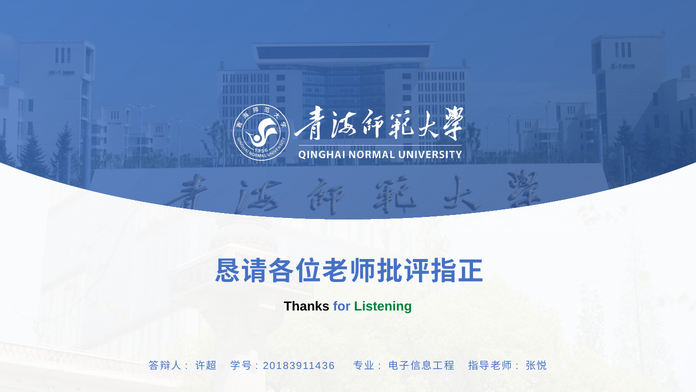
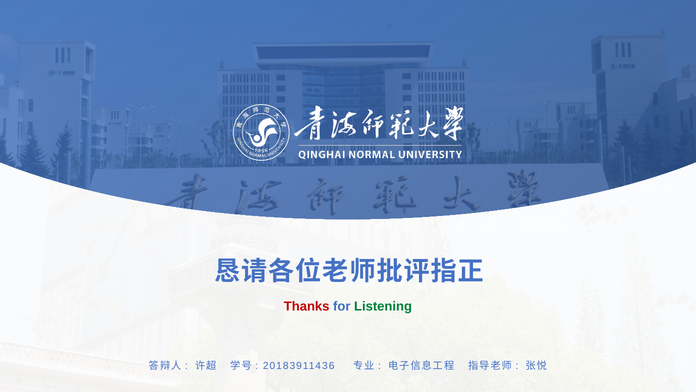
Thanks colour: black -> red (307, 306)
